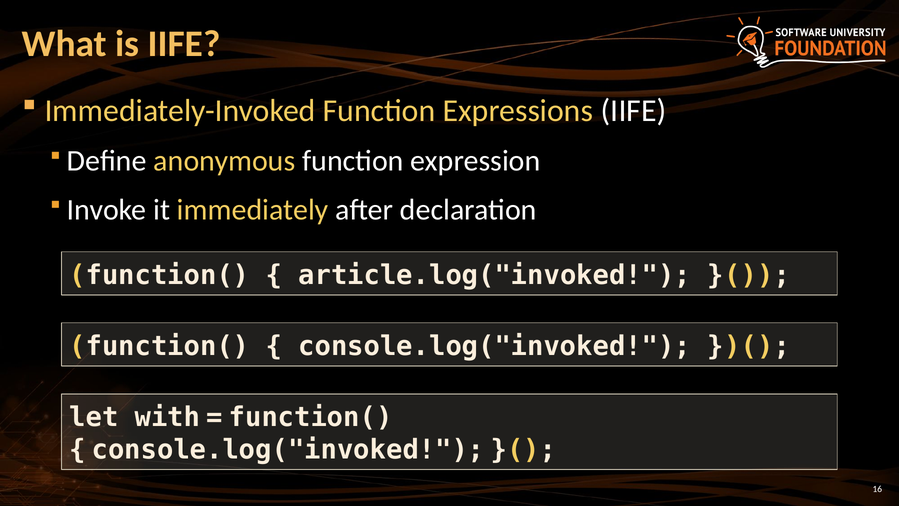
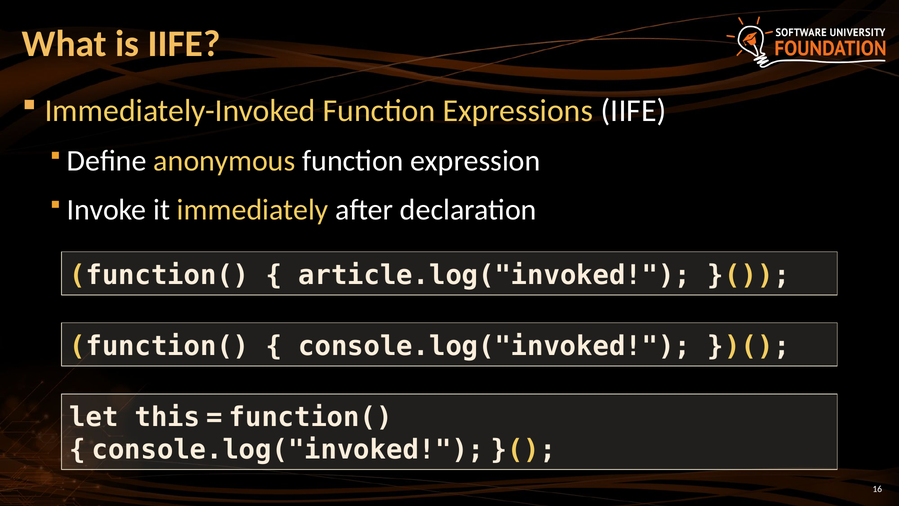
with: with -> this (167, 417)
